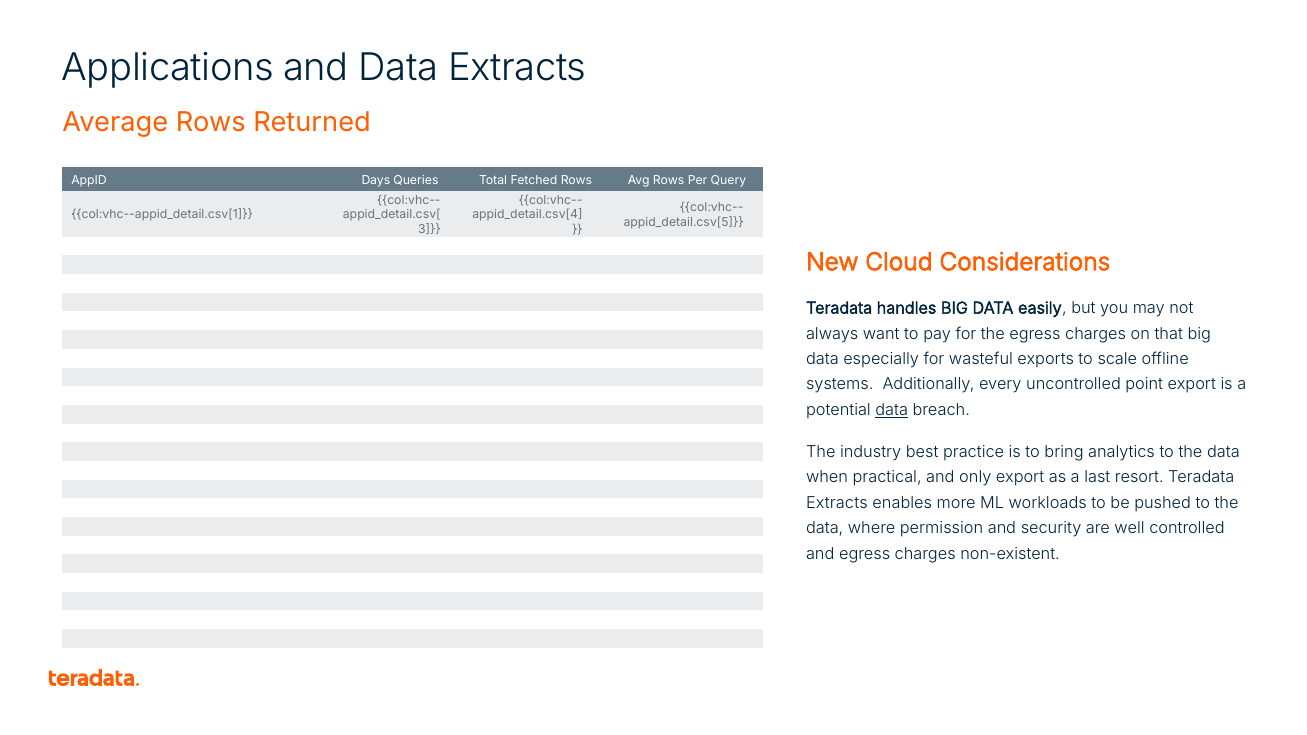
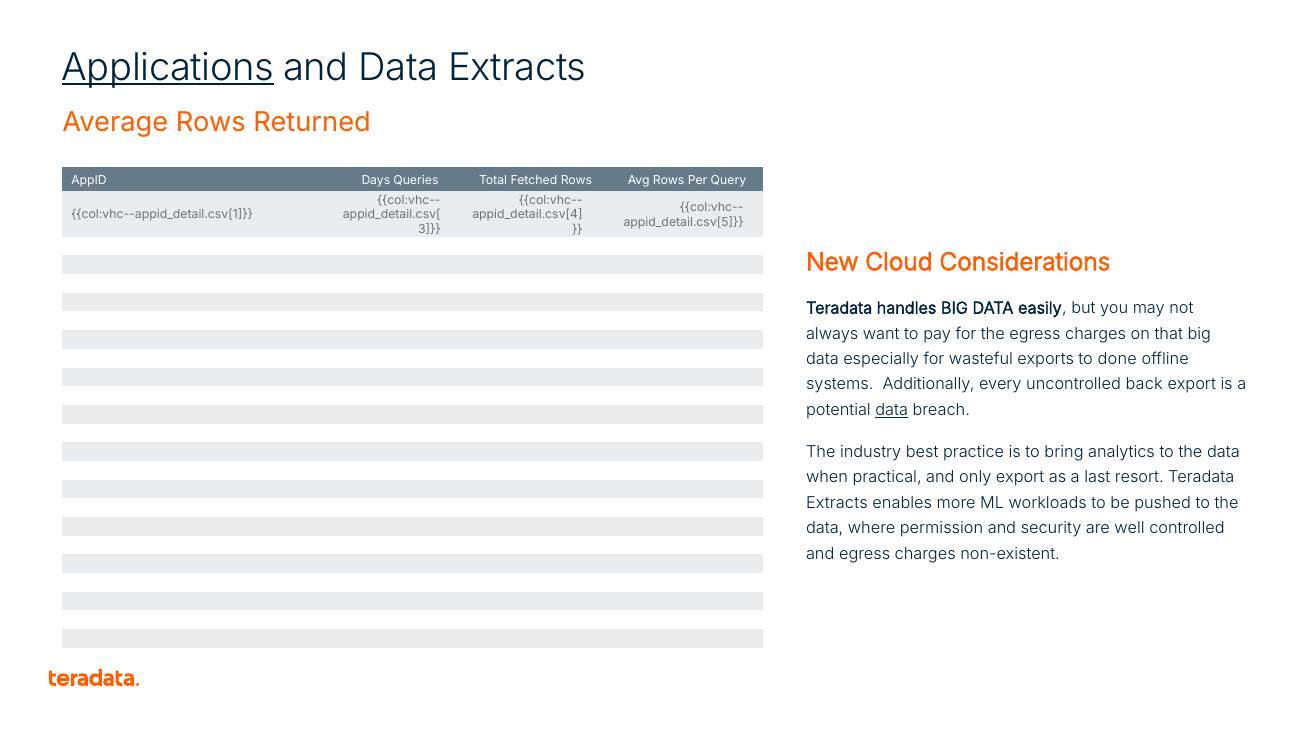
Applications underline: none -> present (168, 68)
scale: scale -> done (1117, 359)
point: point -> back (1144, 385)
